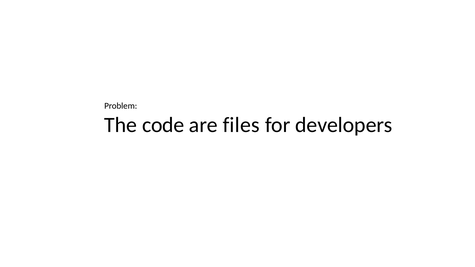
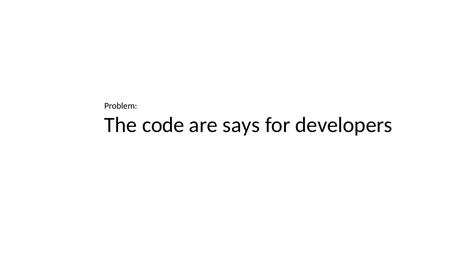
files: files -> says (241, 125)
